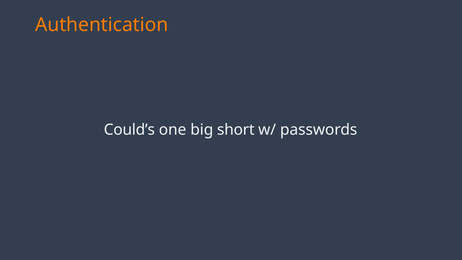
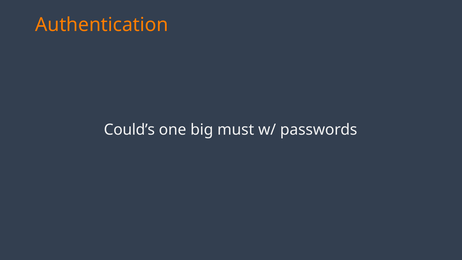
short: short -> must (236, 130)
